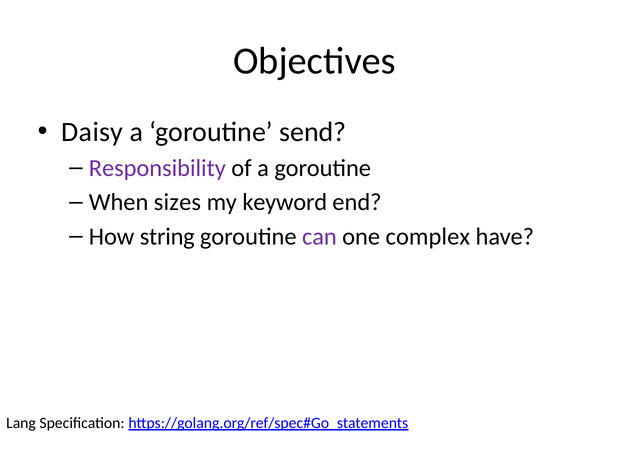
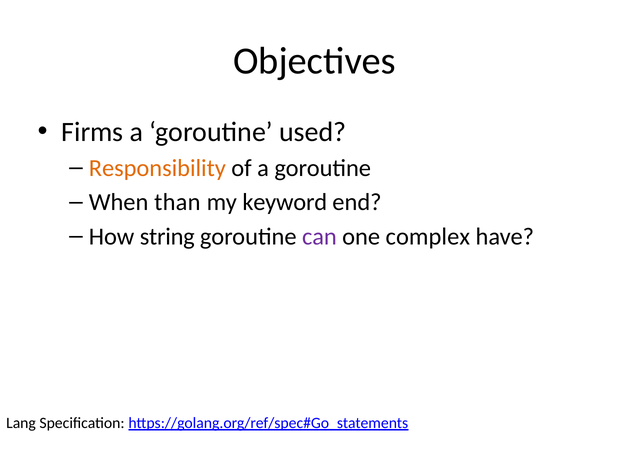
Daisy: Daisy -> Firms (92, 132)
send: send -> used (313, 132)
Responsibility colour: purple -> orange (157, 168)
sizes: sizes -> than (177, 202)
